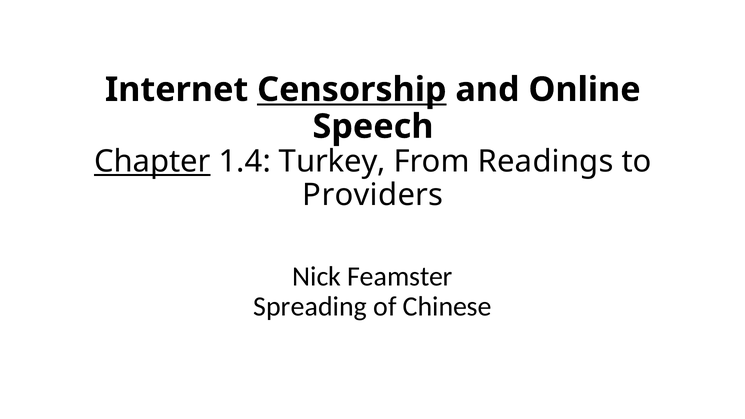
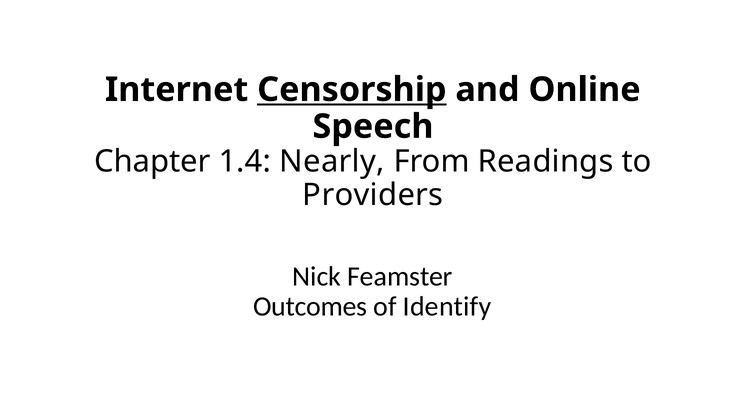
Chapter underline: present -> none (152, 162)
Turkey: Turkey -> Nearly (332, 162)
Spreading: Spreading -> Outcomes (310, 307)
Chinese: Chinese -> Identify (447, 307)
